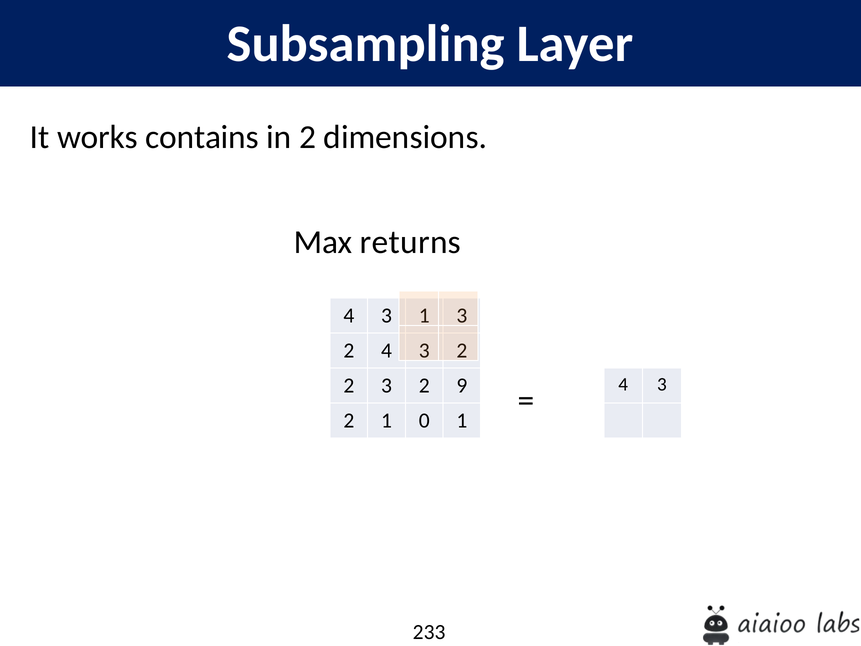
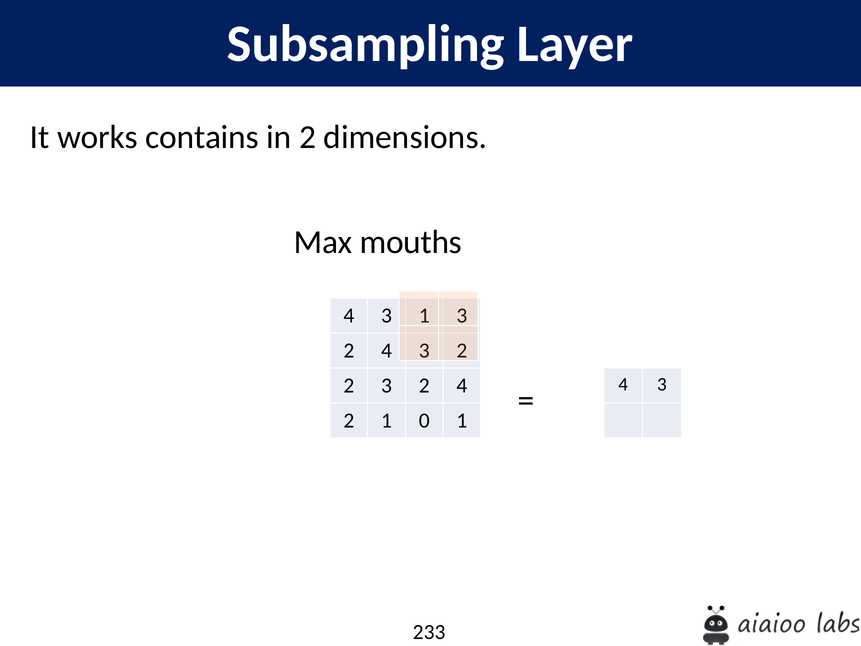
returns: returns -> mouths (411, 242)
2 3 2 9: 9 -> 4 (462, 386)
